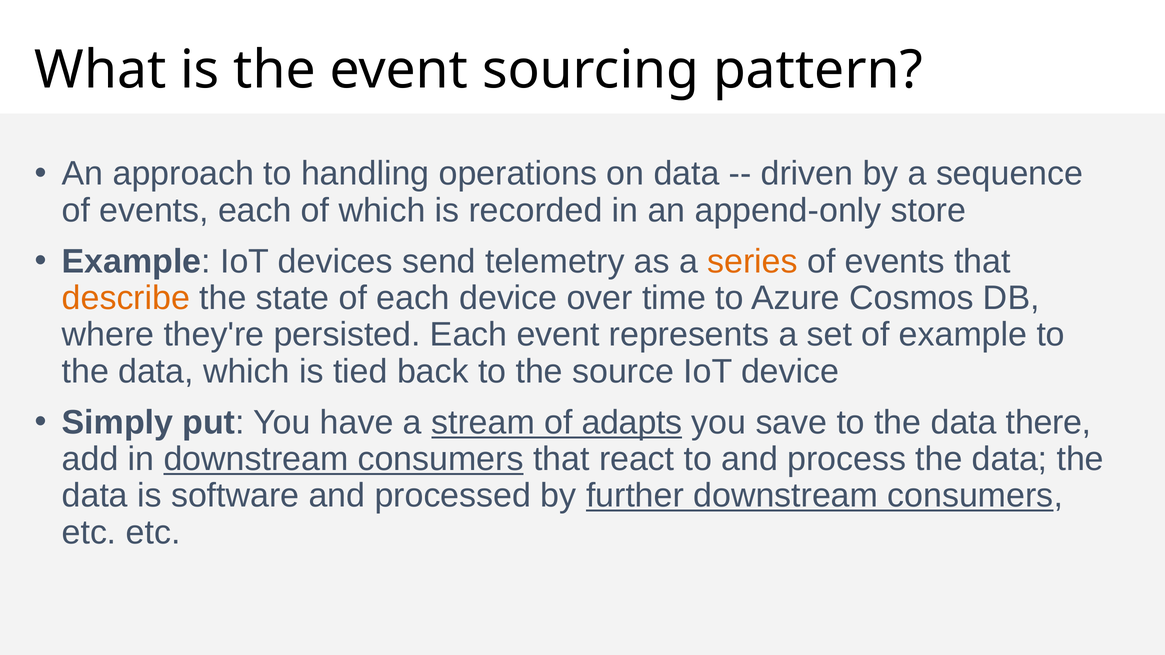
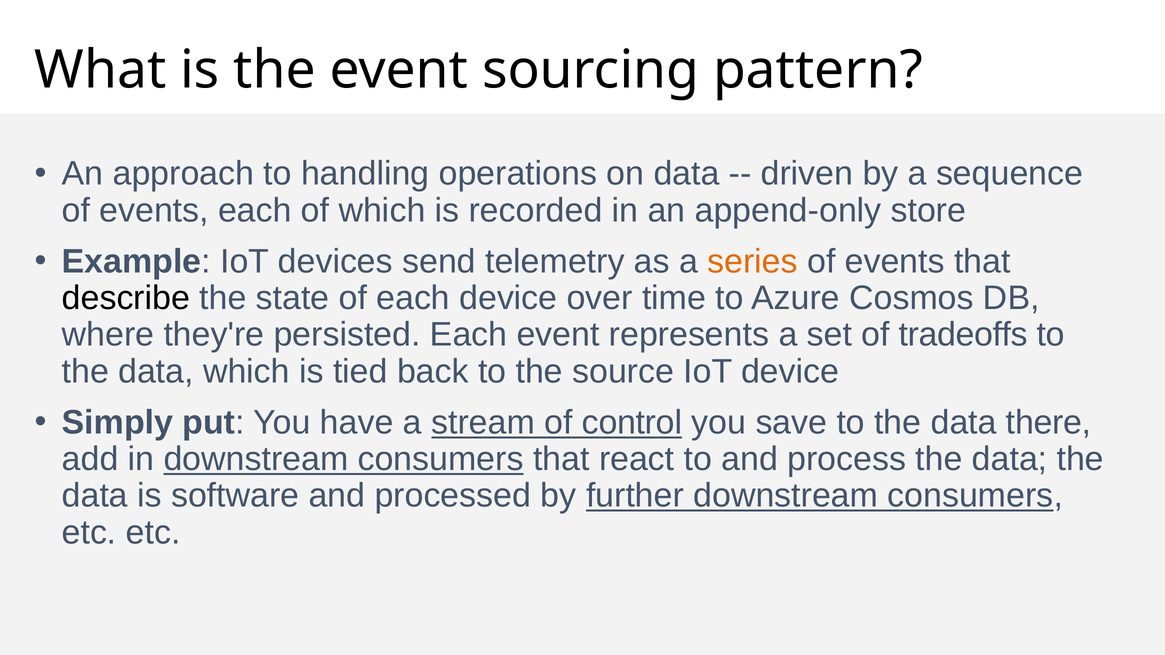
describe colour: orange -> black (126, 298)
of example: example -> tradeoffs (963, 335)
adapts: adapts -> control (632, 423)
